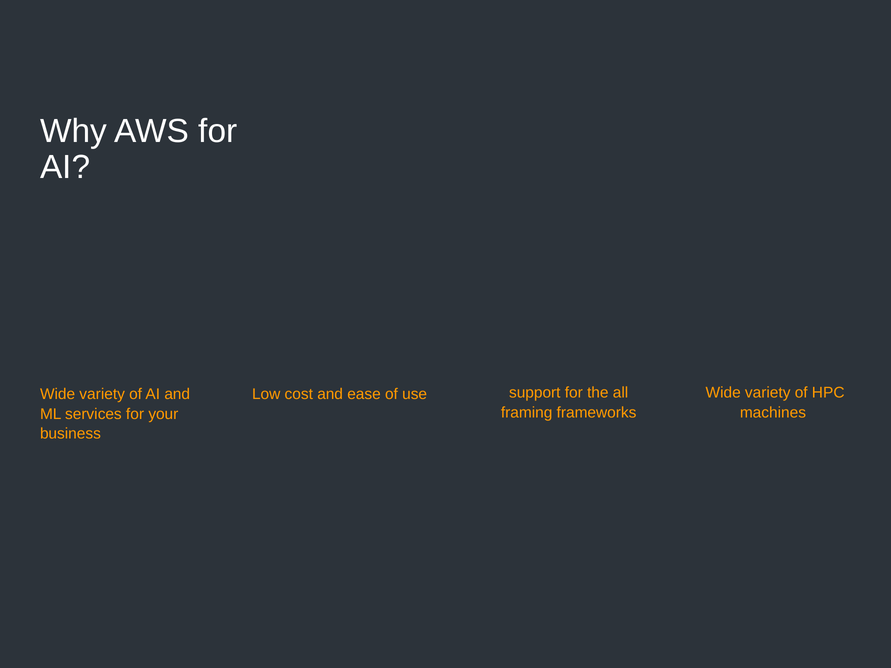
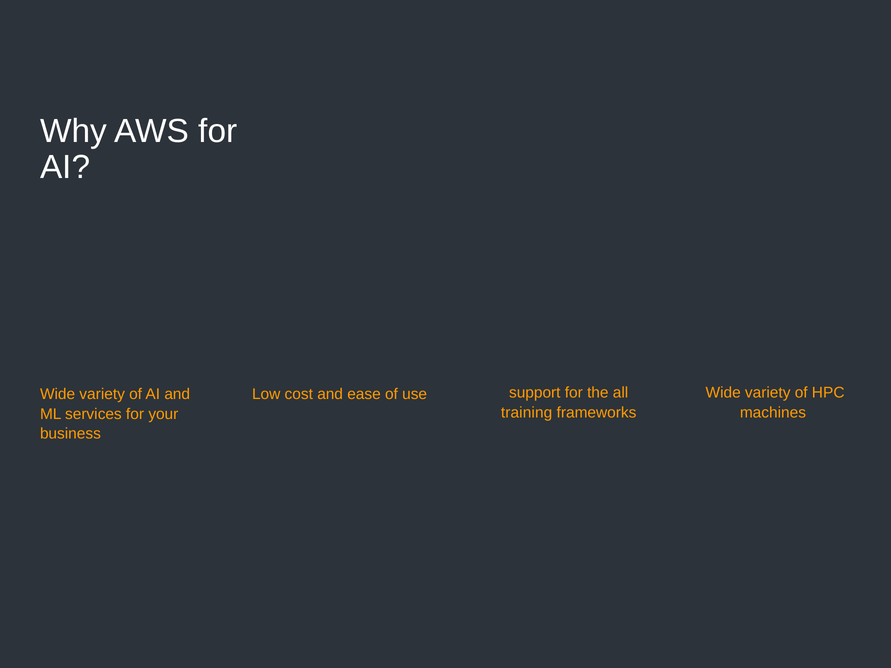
framing: framing -> training (527, 413)
